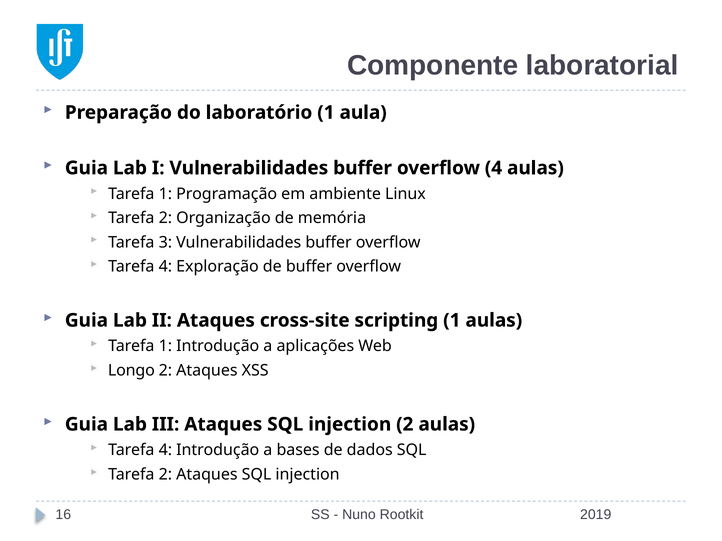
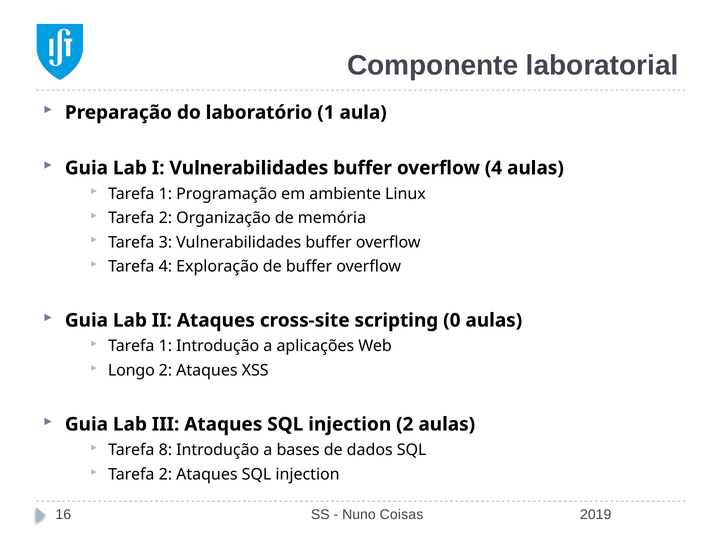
scripting 1: 1 -> 0 (452, 321)
4: 4 -> 8 (165, 451)
Rootkit: Rootkit -> Coisas (401, 515)
